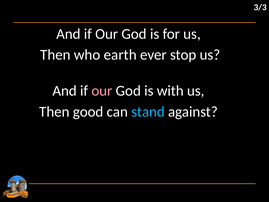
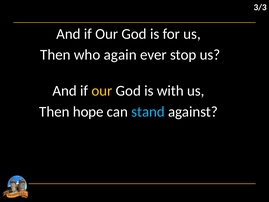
earth: earth -> again (120, 55)
our colour: pink -> yellow (102, 91)
good: good -> hope (88, 112)
